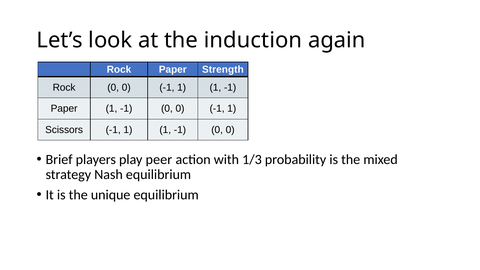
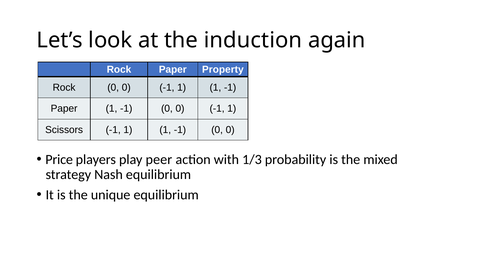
Strength: Strength -> Property (223, 70)
Brief: Brief -> Price (59, 160)
